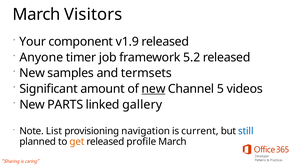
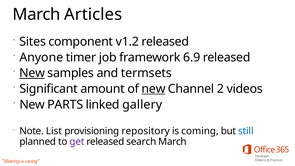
Visitors: Visitors -> Articles (93, 14)
Your: Your -> Sites (33, 42)
v1.9: v1.9 -> v1.2 (127, 42)
5.2: 5.2 -> 6.9 (192, 57)
New underline: none -> present (32, 73)
5: 5 -> 2 (220, 89)
navigation: navigation -> repository (146, 131)
current: current -> coming (200, 131)
get colour: orange -> purple (77, 142)
profile: profile -> search (141, 142)
